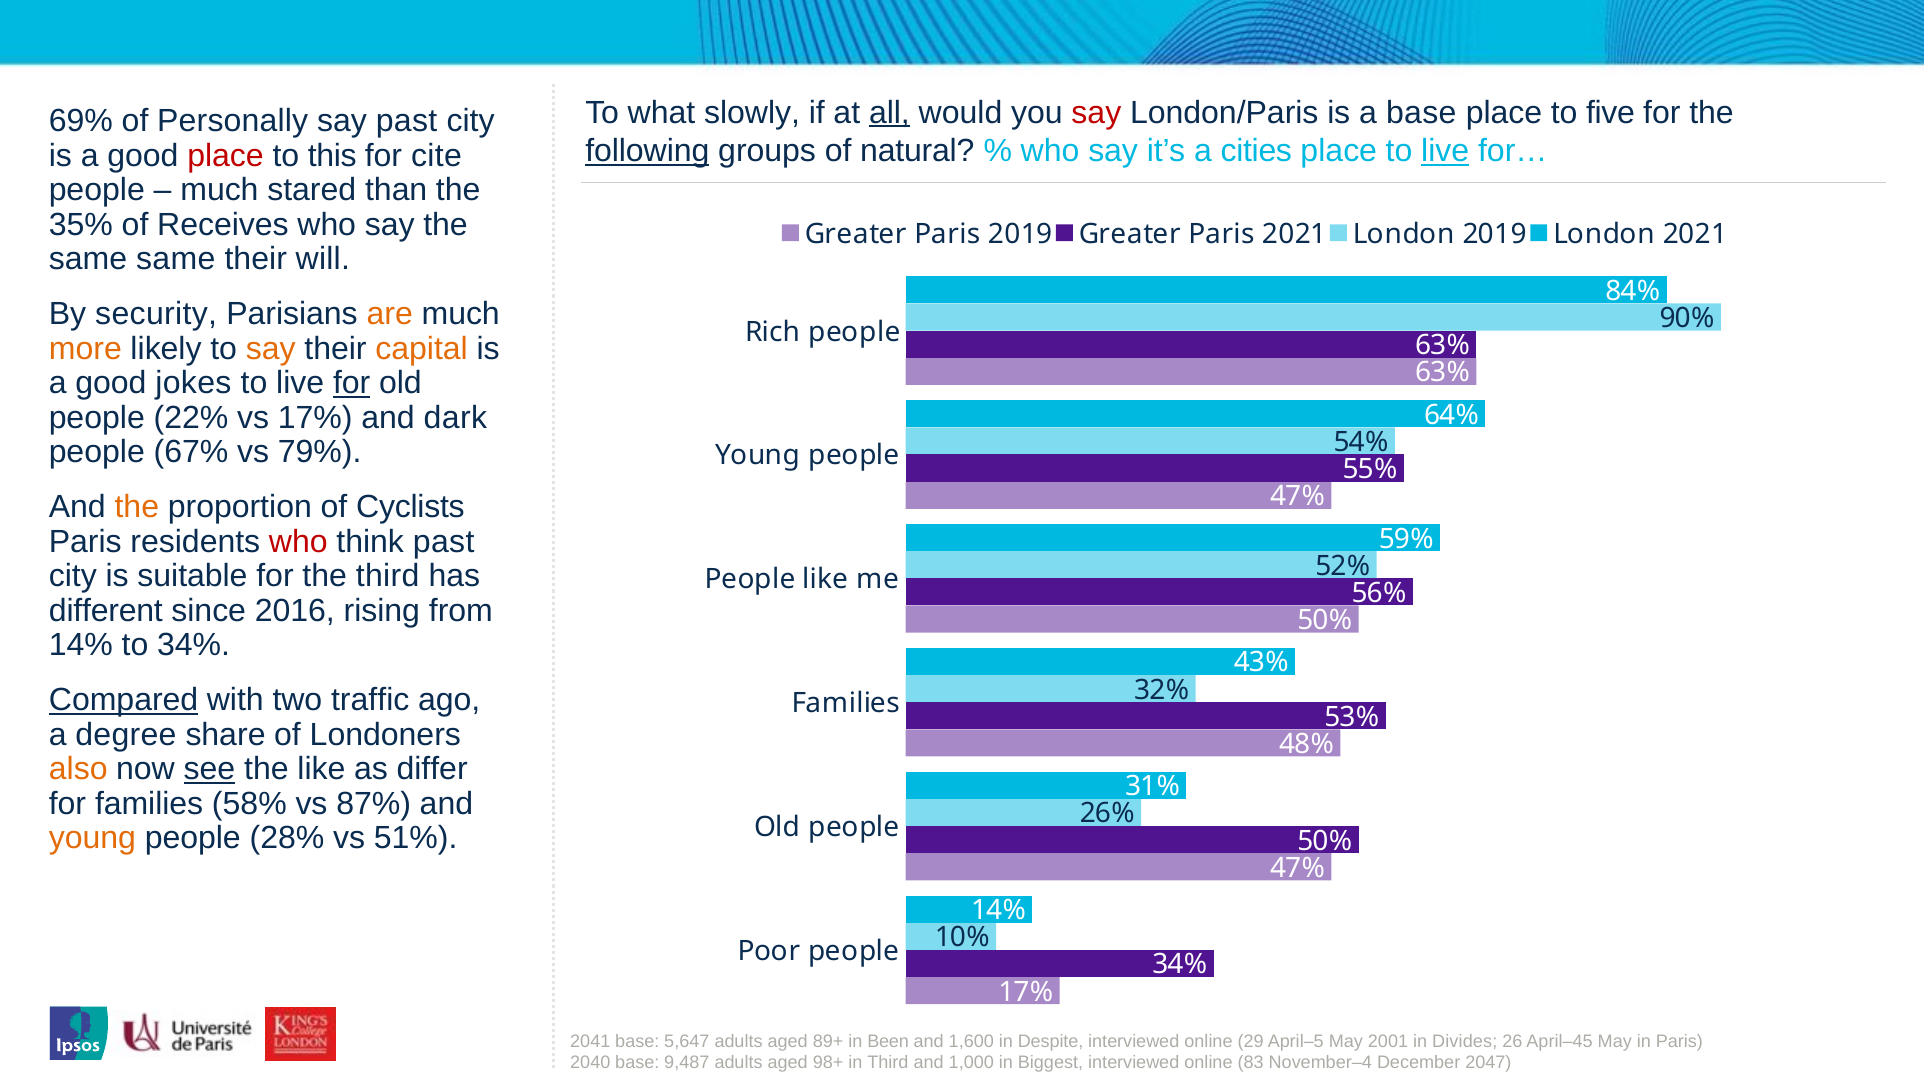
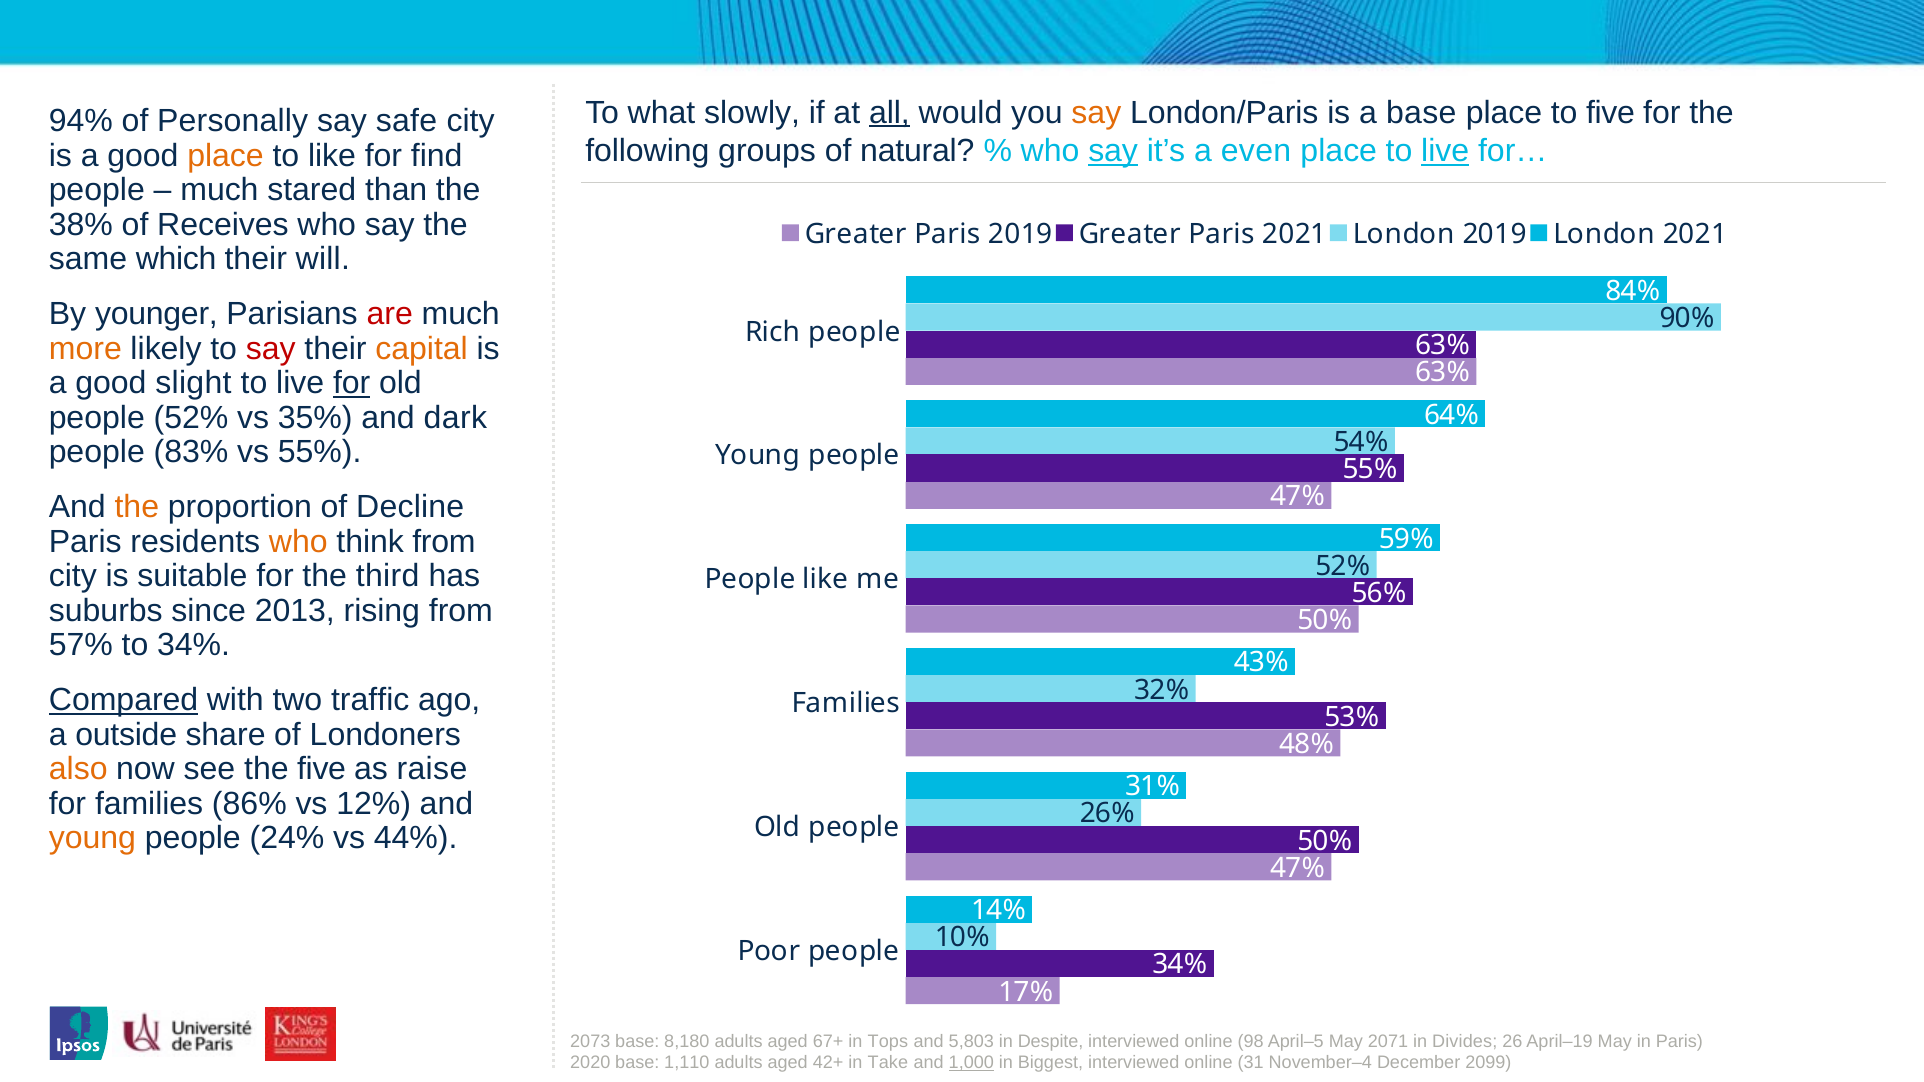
say colour: red -> orange (1096, 113)
69%: 69% -> 94% (81, 121)
say past: past -> safe (406, 121)
following underline: present -> none (647, 151)
say underline: none -> present (1113, 151)
cities: cities -> even (1256, 151)
place colour: red -> orange (225, 156)
to this: this -> like (332, 156)
cite: cite -> find (437, 156)
35%: 35% -> 38% (81, 225)
same same: same -> which (176, 259)
security: security -> younger (156, 314)
are colour: orange -> red (390, 314)
say colour: orange -> red (271, 349)
jokes: jokes -> slight (193, 383)
people 22%: 22% -> 52% (191, 418)
vs 17%: 17% -> 35% (315, 418)
67%: 67% -> 83% (191, 452)
vs 79%: 79% -> 55% (320, 452)
Cyclists: Cyclists -> Decline (410, 507)
who colour: red -> orange (298, 542)
think past: past -> from (444, 542)
different: different -> suburbs (106, 611)
2016: 2016 -> 2013 (295, 611)
14%: 14% -> 57% (81, 646)
degree: degree -> outside (126, 735)
see underline: present -> none (209, 769)
the like: like -> five (322, 769)
differ: differ -> raise (432, 769)
58%: 58% -> 86% (249, 804)
87%: 87% -> 12% (374, 804)
28%: 28% -> 24% (287, 839)
51%: 51% -> 44% (416, 839)
2041: 2041 -> 2073 (590, 1041)
5,647: 5,647 -> 8,180 (687, 1041)
89+: 89+ -> 67+ (828, 1041)
Been: Been -> Tops (888, 1041)
1,600: 1,600 -> 5,803 (971, 1041)
29: 29 -> 98 (1251, 1041)
2001: 2001 -> 2071 (1388, 1041)
April–45: April–45 -> April–19 (1560, 1041)
2040: 2040 -> 2020 (590, 1063)
9,487: 9,487 -> 1,110 (687, 1063)
98+: 98+ -> 42+ (828, 1063)
in Third: Third -> Take (888, 1063)
1,000 underline: none -> present (971, 1063)
83: 83 -> 31 (1251, 1063)
2047: 2047 -> 2099 (1488, 1063)
